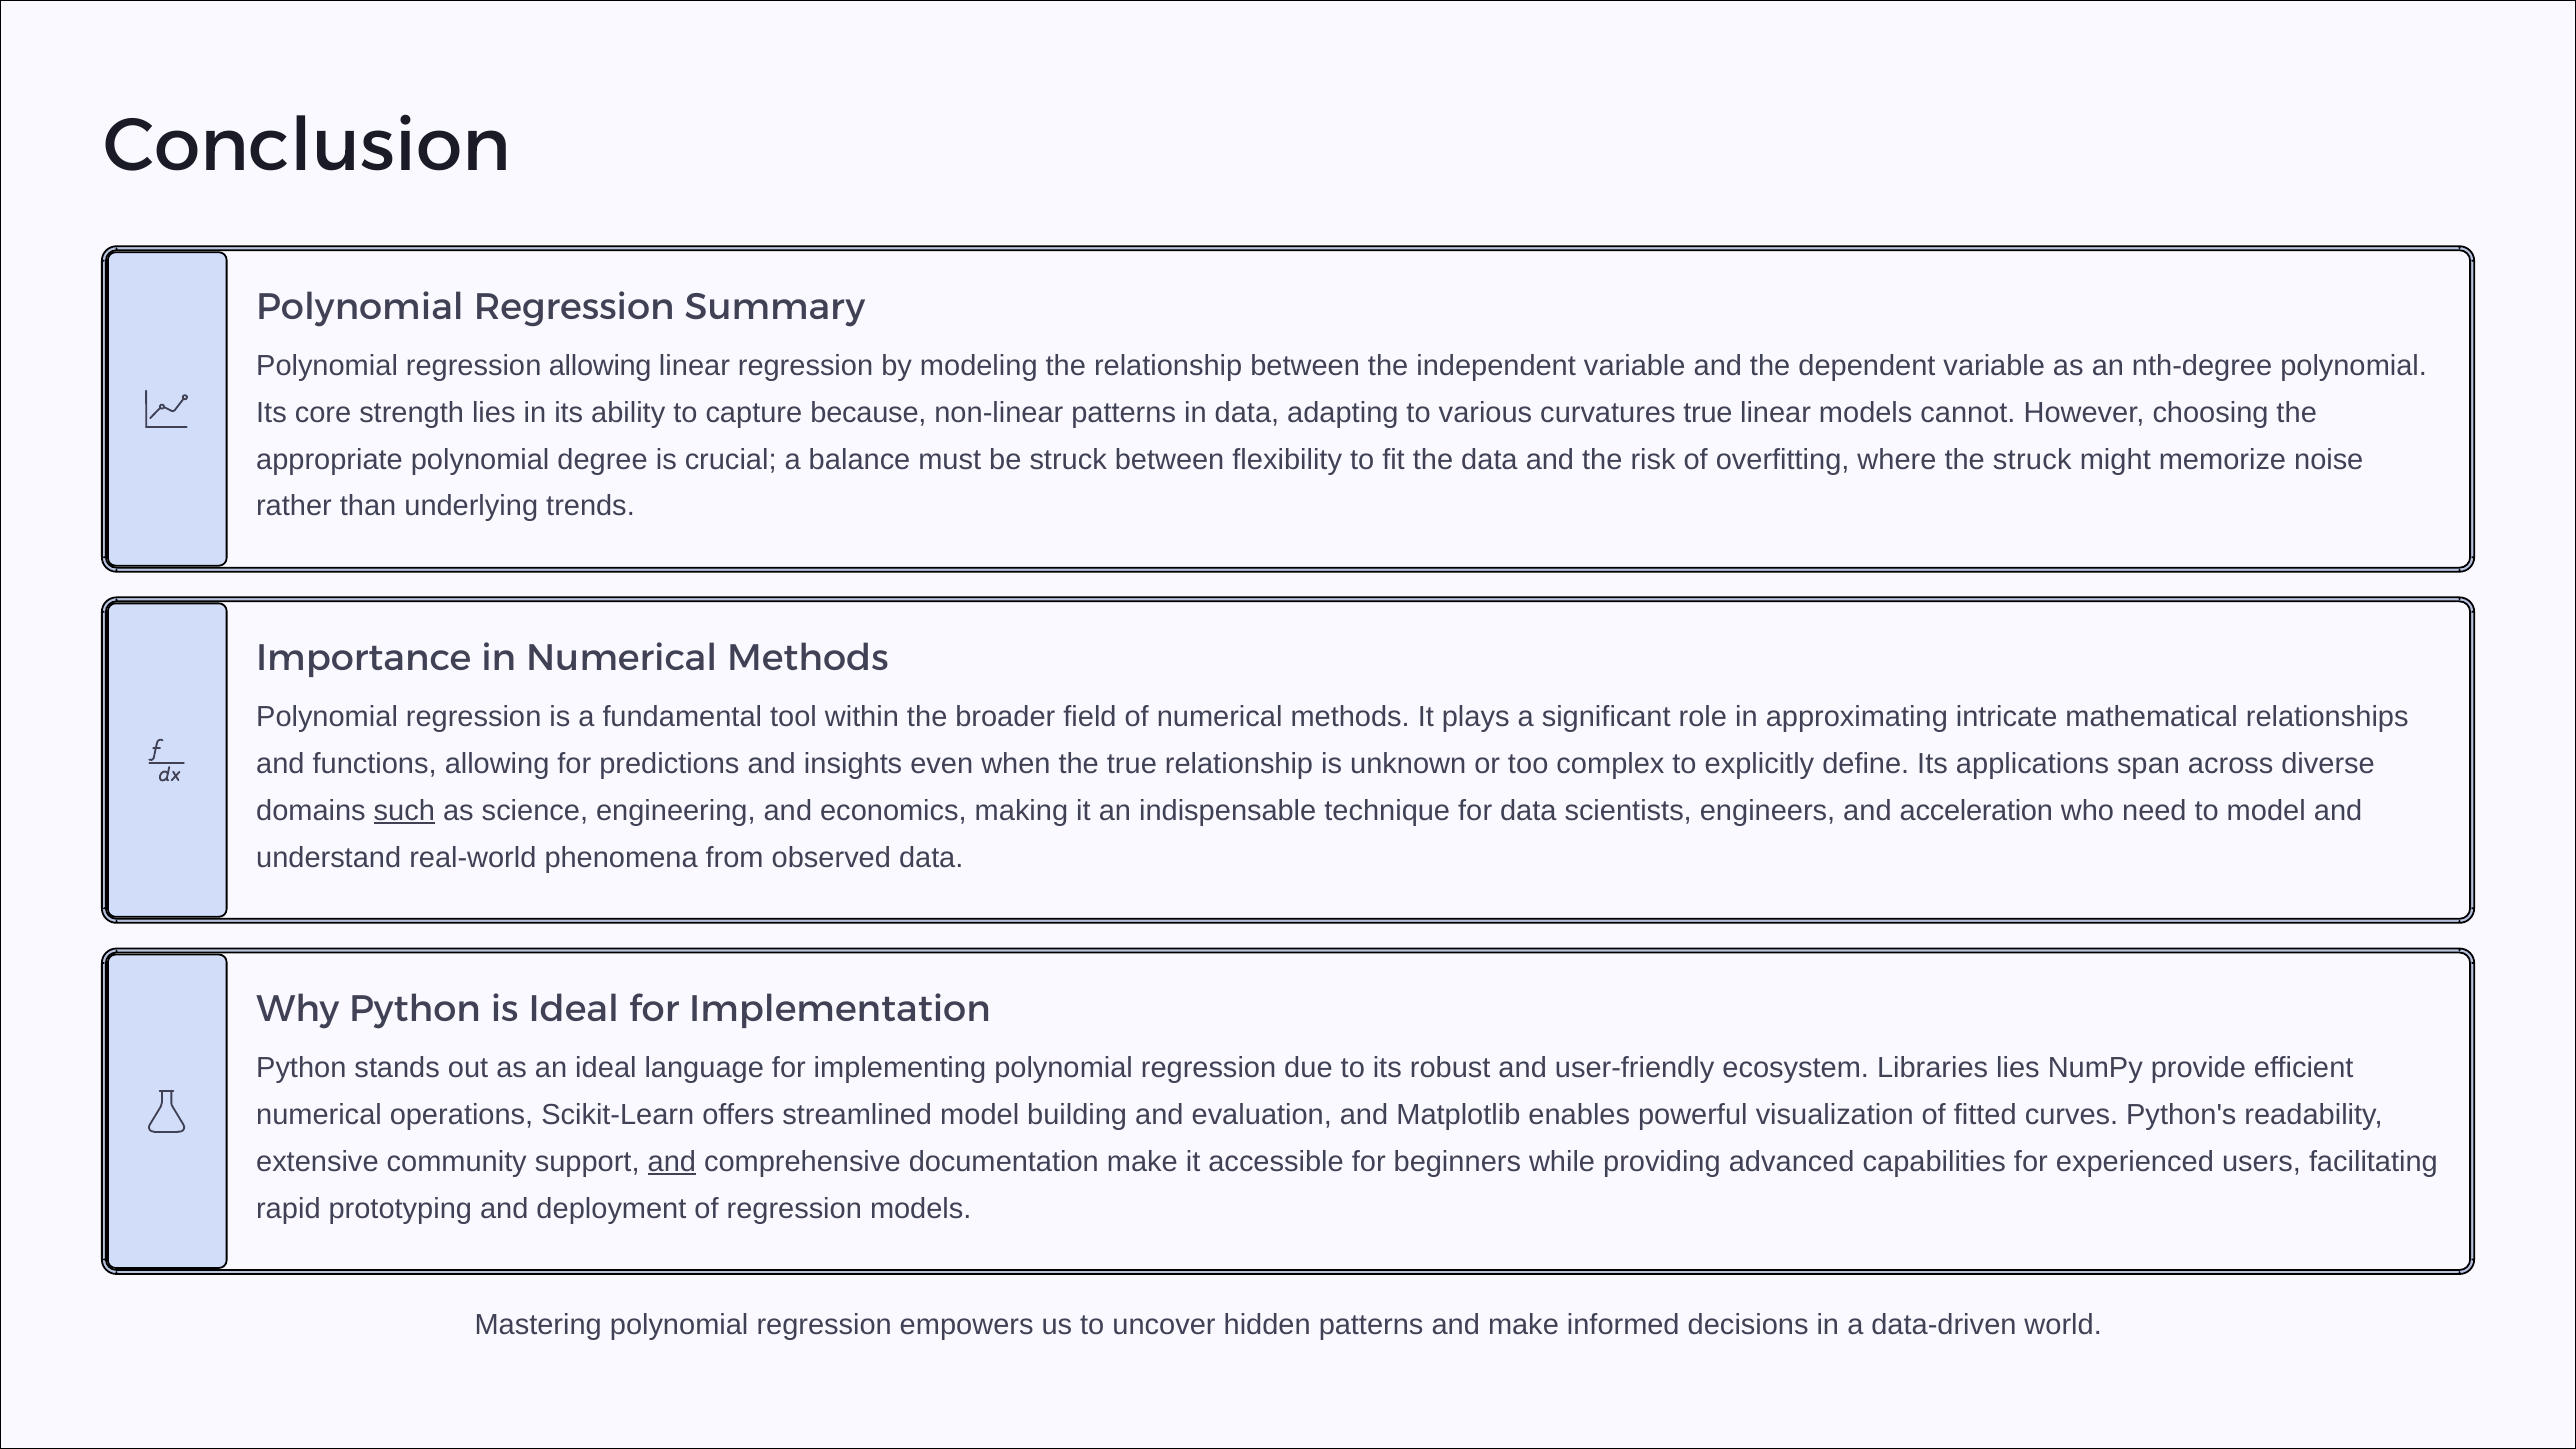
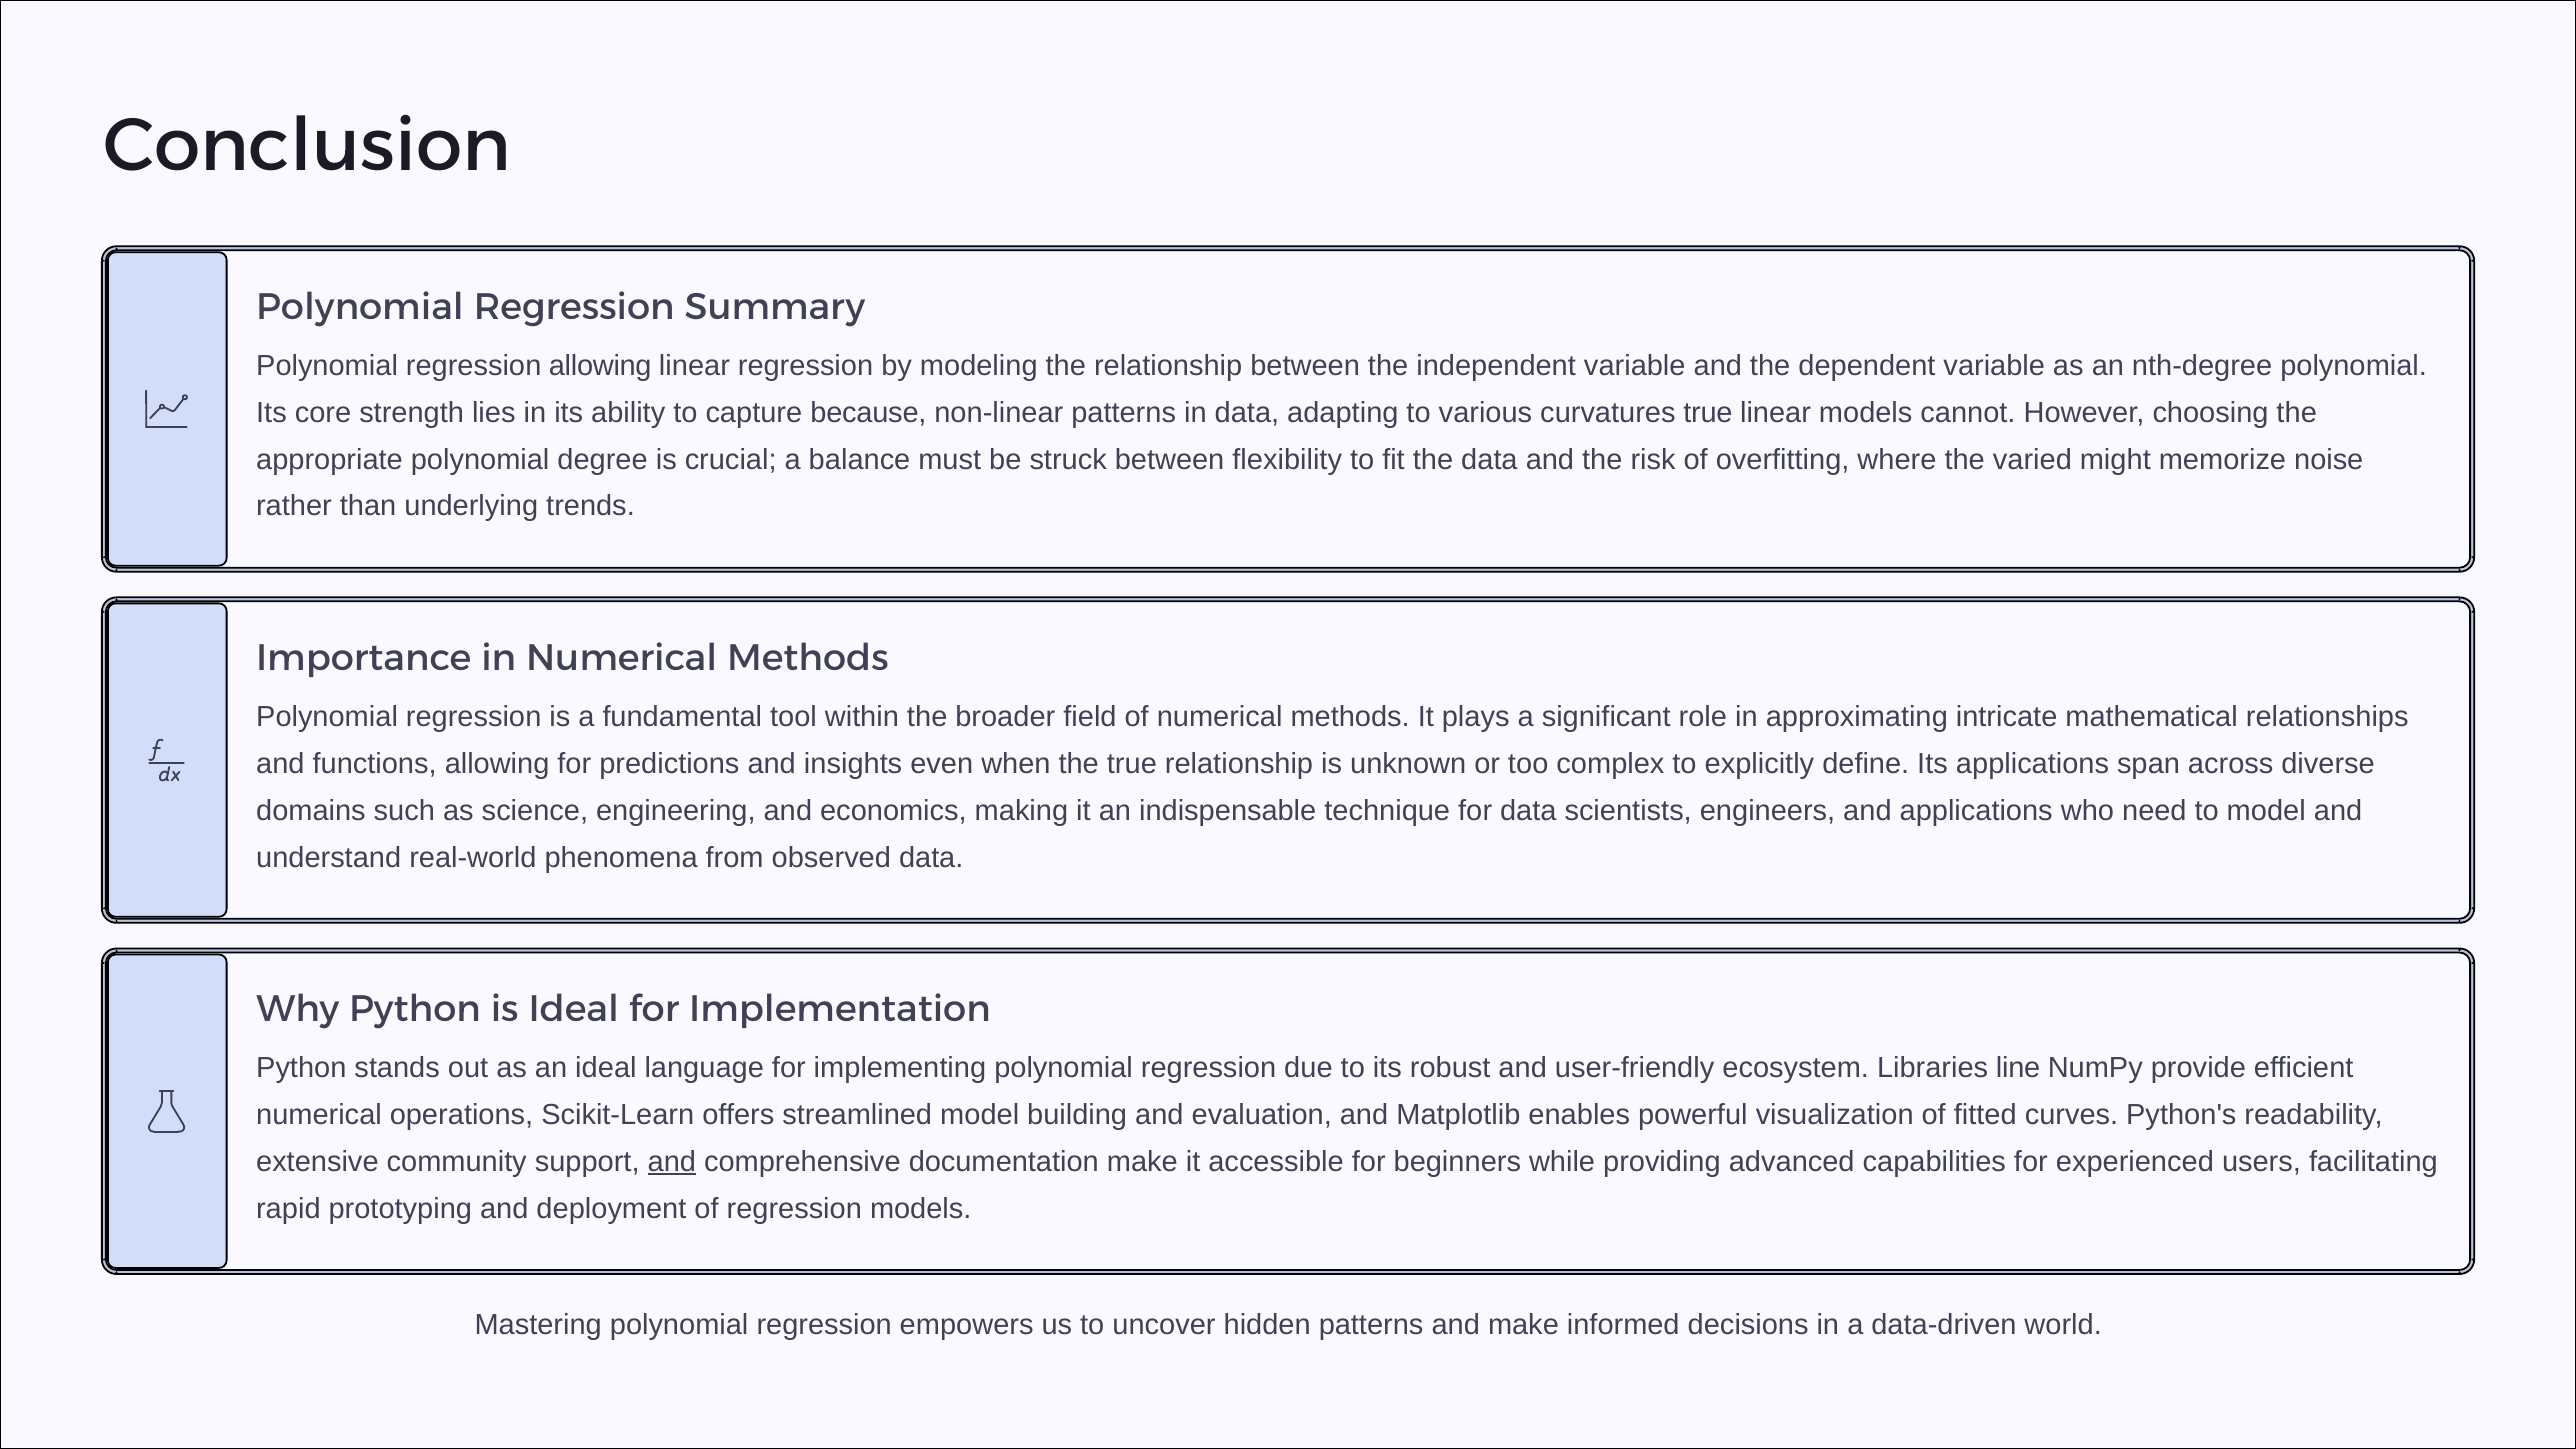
the struck: struck -> varied (2032, 459)
such underline: present -> none (404, 811)
and acceleration: acceleration -> applications (1976, 811)
Libraries lies: lies -> line (2018, 1068)
